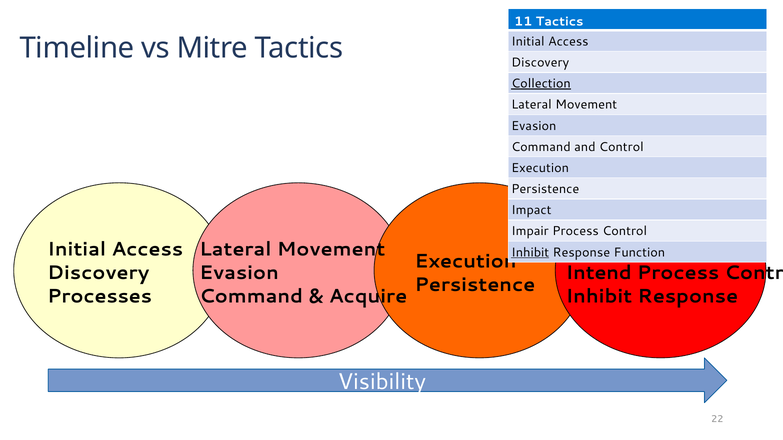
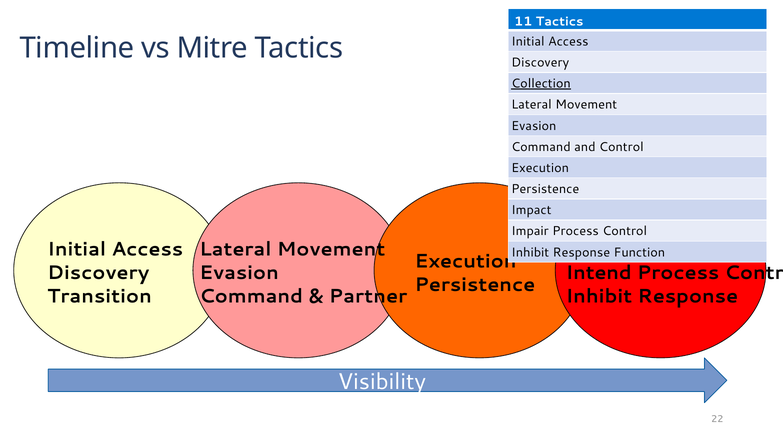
Inhibit underline: present -> none (530, 253)
Processes: Processes -> Transition (100, 297)
Acquire: Acquire -> Partner (368, 297)
